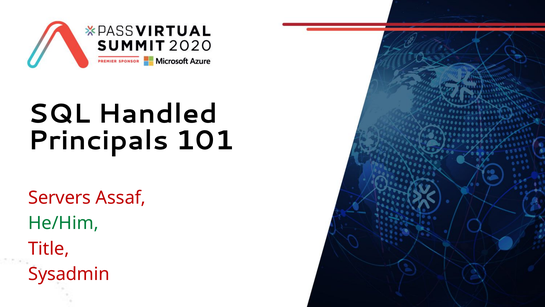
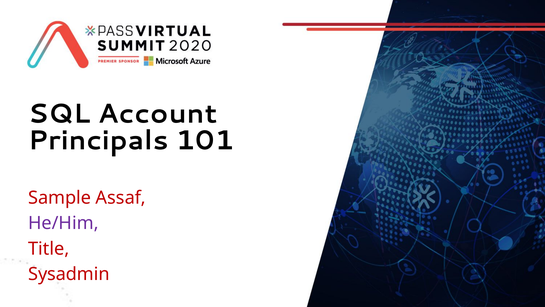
Handled: Handled -> Account (158, 114)
Servers: Servers -> Sample (60, 197)
He/Him colour: green -> purple (63, 223)
